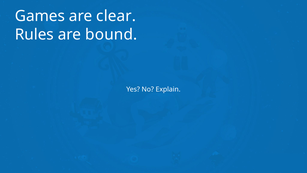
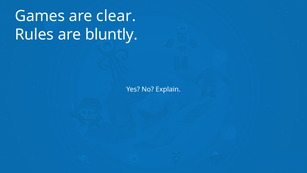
bound: bound -> bluntly (111, 34)
